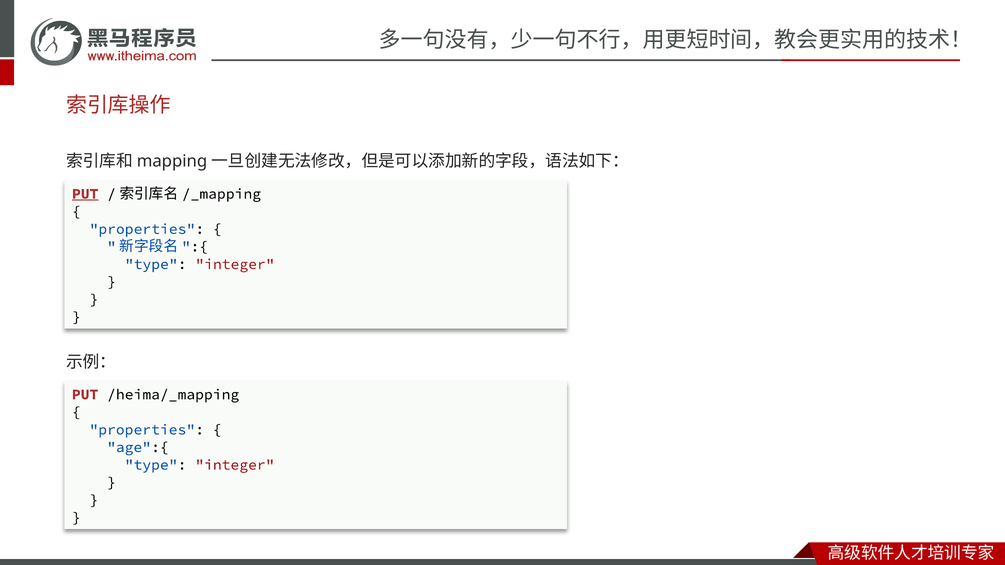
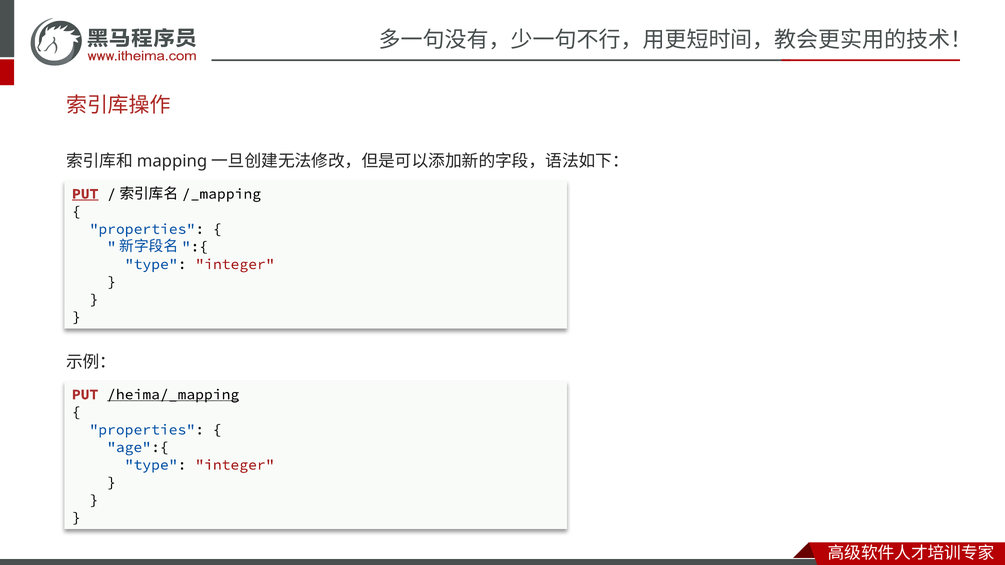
/heima/_mapping underline: none -> present (173, 395)
